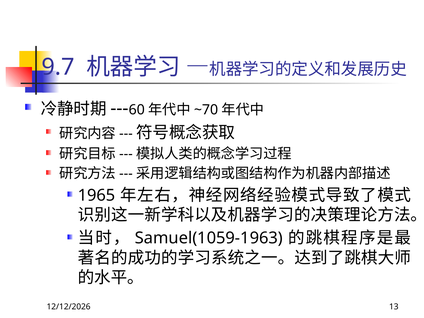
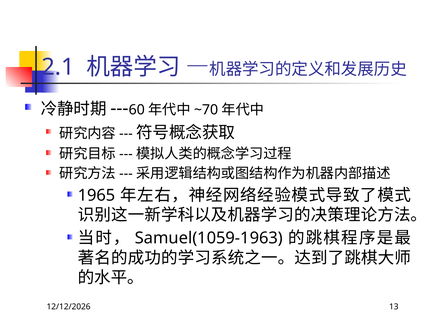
9.7: 9.7 -> 2.1 (58, 67)
